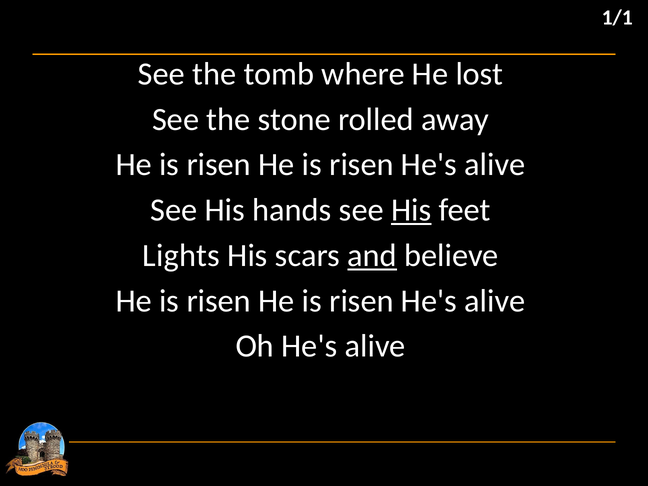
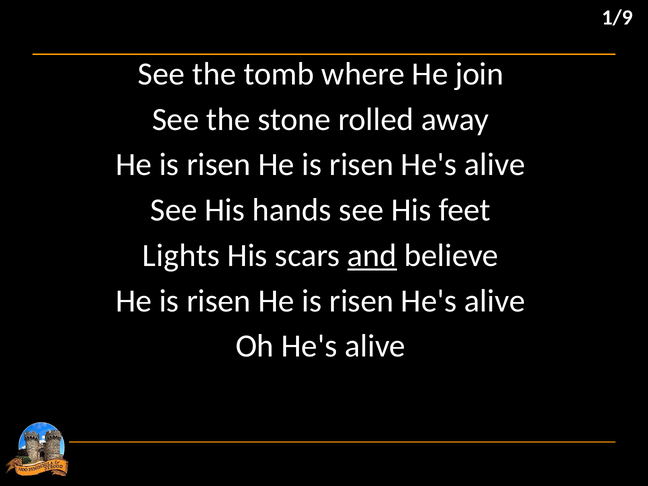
1/1: 1/1 -> 1/9 (617, 18)
lost: lost -> join (479, 74)
His underline: present -> none (411, 210)
